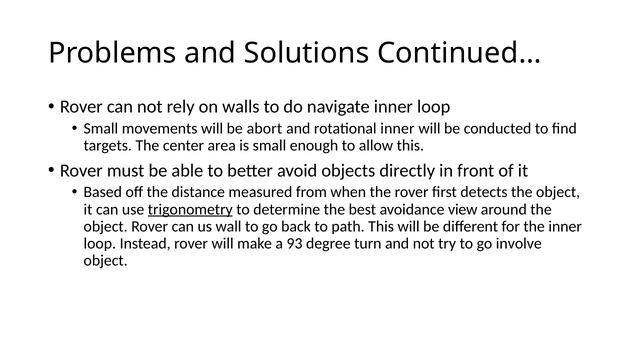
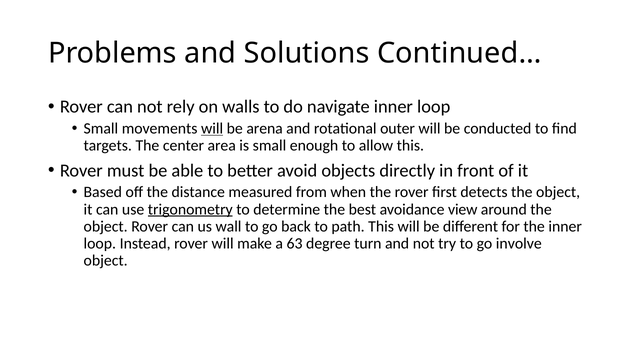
will underline: none -> present (212, 128)
abort: abort -> arena (265, 128)
rotational inner: inner -> outer (398, 128)
93: 93 -> 63 (295, 243)
